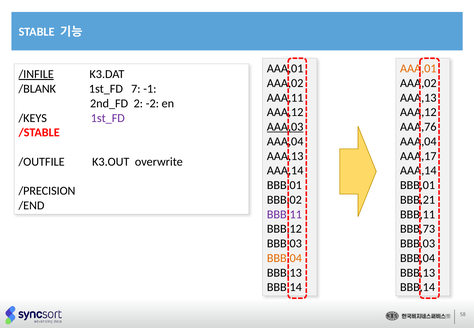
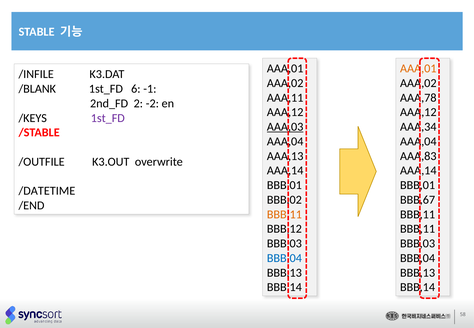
/INFILE underline: present -> none (36, 74)
7: 7 -> 6 (136, 89)
AAA,13: AAA,13 -> AAA,78 (418, 98)
AAA,76: AAA,76 -> AAA,34 (418, 127)
AAA,17: AAA,17 -> AAA,83 (418, 156)
/PRECISION: /PRECISION -> /DATETIME (47, 191)
BBB,21: BBB,21 -> BBB,67 (418, 200)
BBB,11 colour: purple -> orange (284, 214)
BBB,73: BBB,73 -> BBB,11 (418, 229)
BBB,04 colour: orange -> blue (284, 258)
